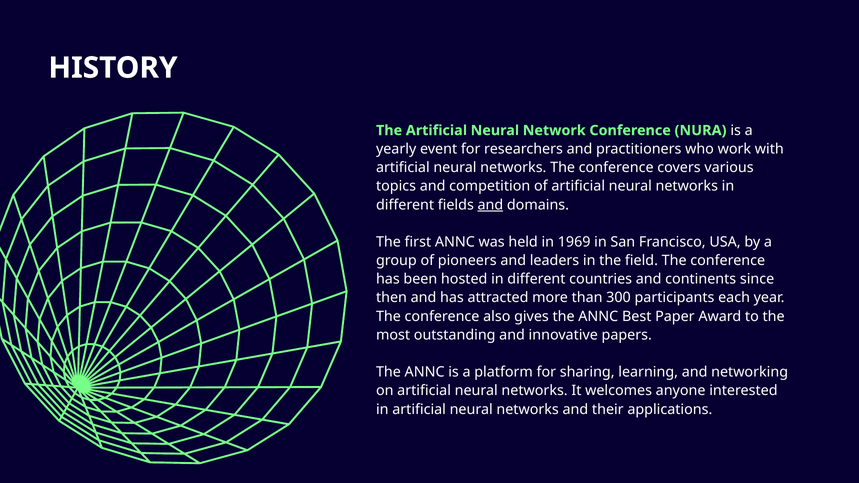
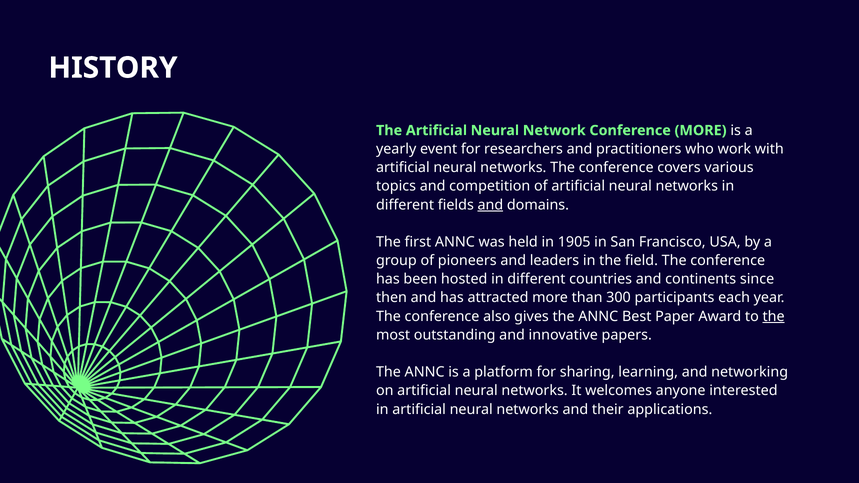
Conference NURA: NURA -> MORE (701, 130)
1969: 1969 -> 1905 (574, 242)
the underline: none -> present (774, 316)
